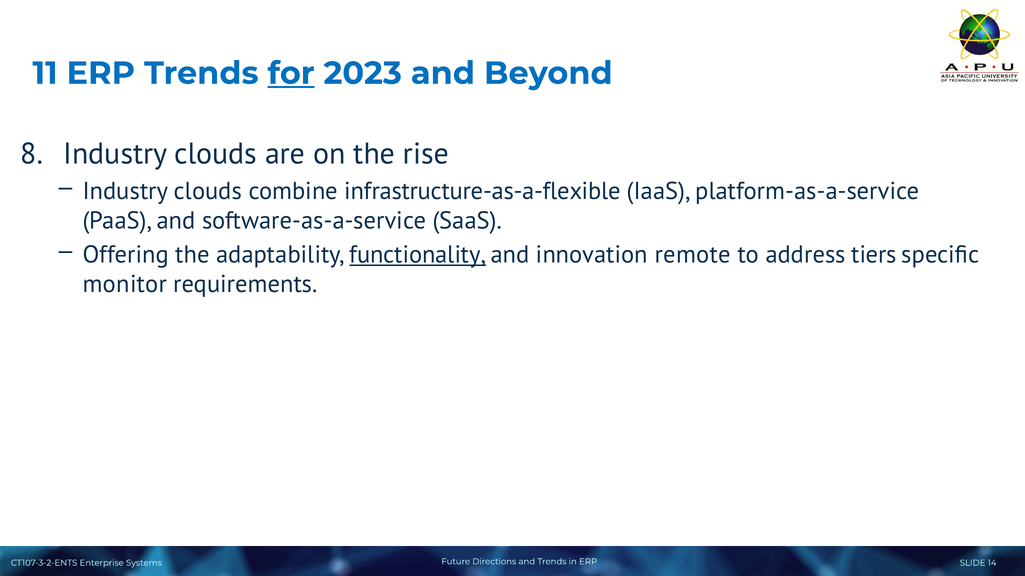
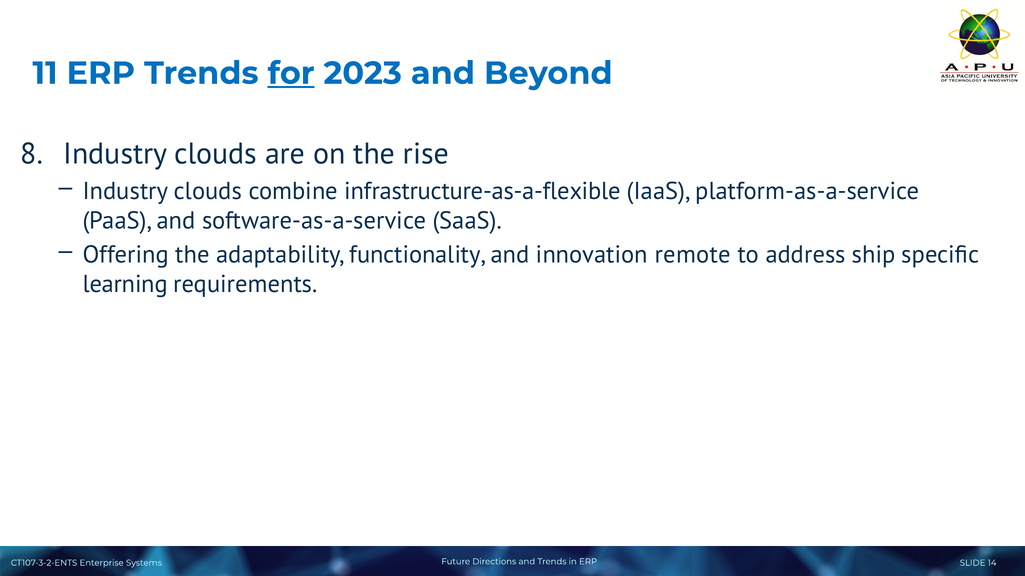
functionality underline: present -> none (418, 255)
tiers: tiers -> ship (874, 255)
monitor: monitor -> learning (125, 285)
